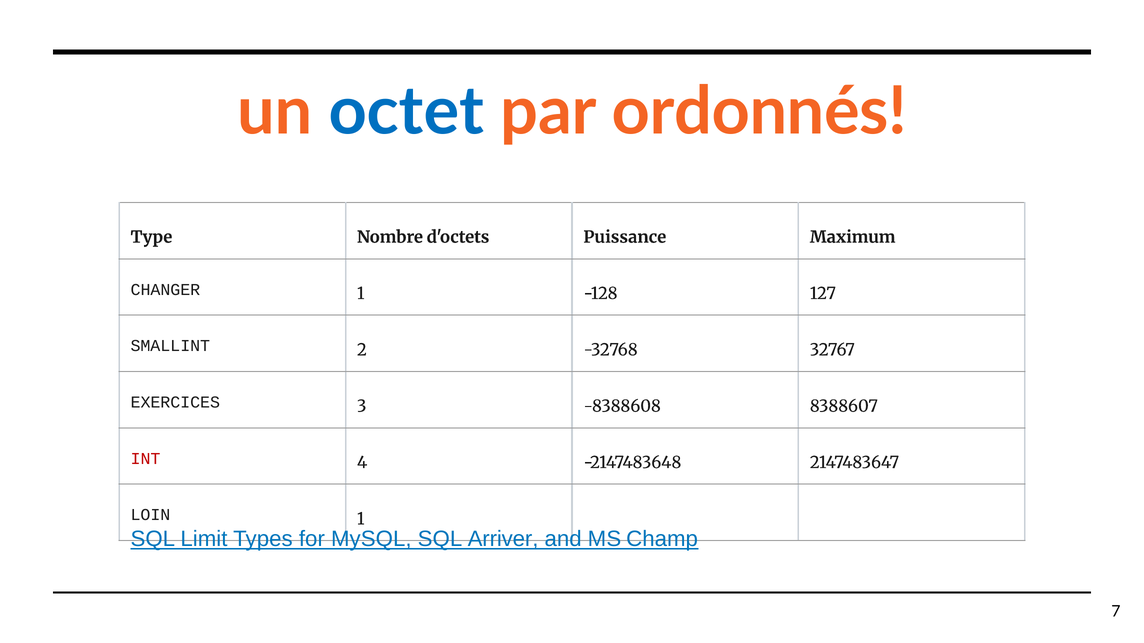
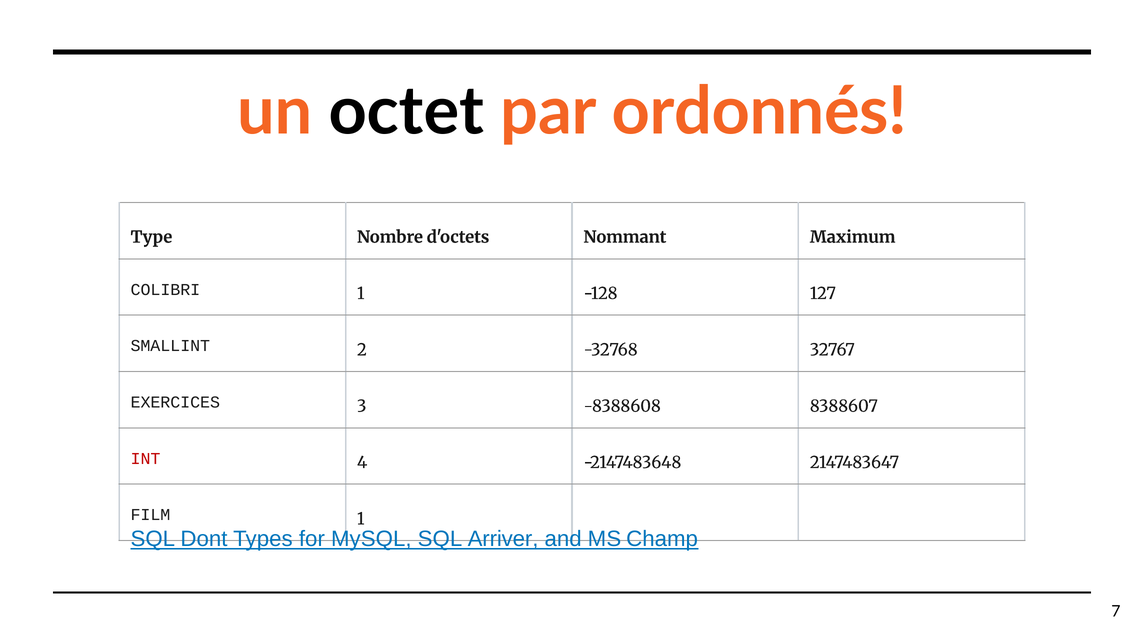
octet colour: blue -> black (406, 112)
Puissance: Puissance -> Nommant (625, 237)
CHANGER: CHANGER -> COLIBRI (165, 290)
LOIN: LOIN -> FILM (150, 515)
Limit: Limit -> Dont (204, 539)
